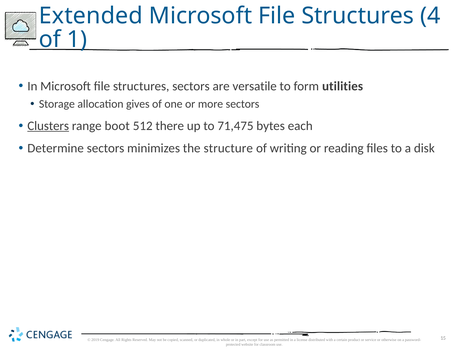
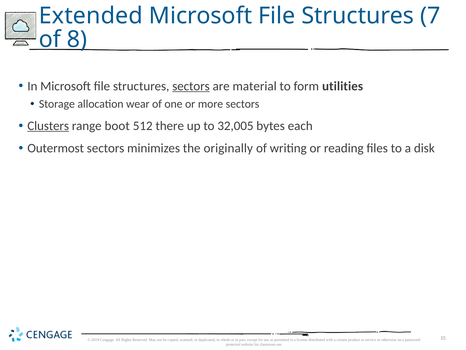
4: 4 -> 7 (430, 16)
1: 1 -> 8 (77, 40)
sectors underline: none -> present (191, 86)
versatile: versatile -> material (255, 86)
gives: gives -> wear (138, 104)
71,475: 71,475 -> 32,005 (235, 126)
Determine: Determine -> Outermost (56, 148)
structure: structure -> originally (228, 148)
